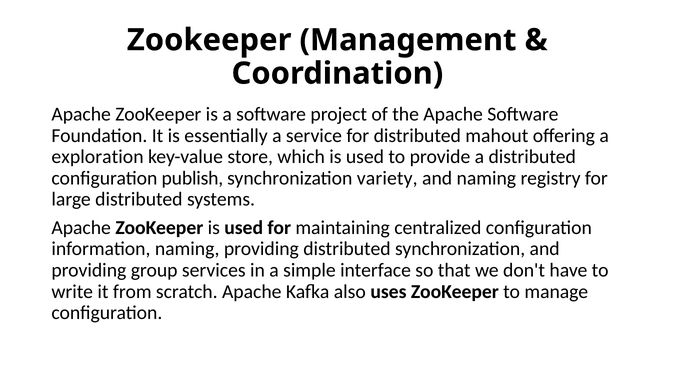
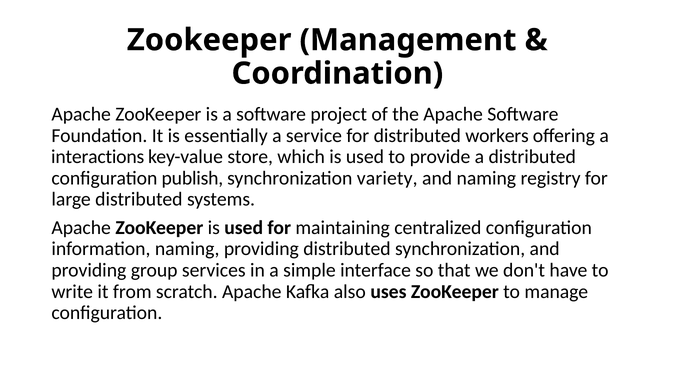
mahout: mahout -> workers (497, 135)
exploration: exploration -> interactions (98, 157)
